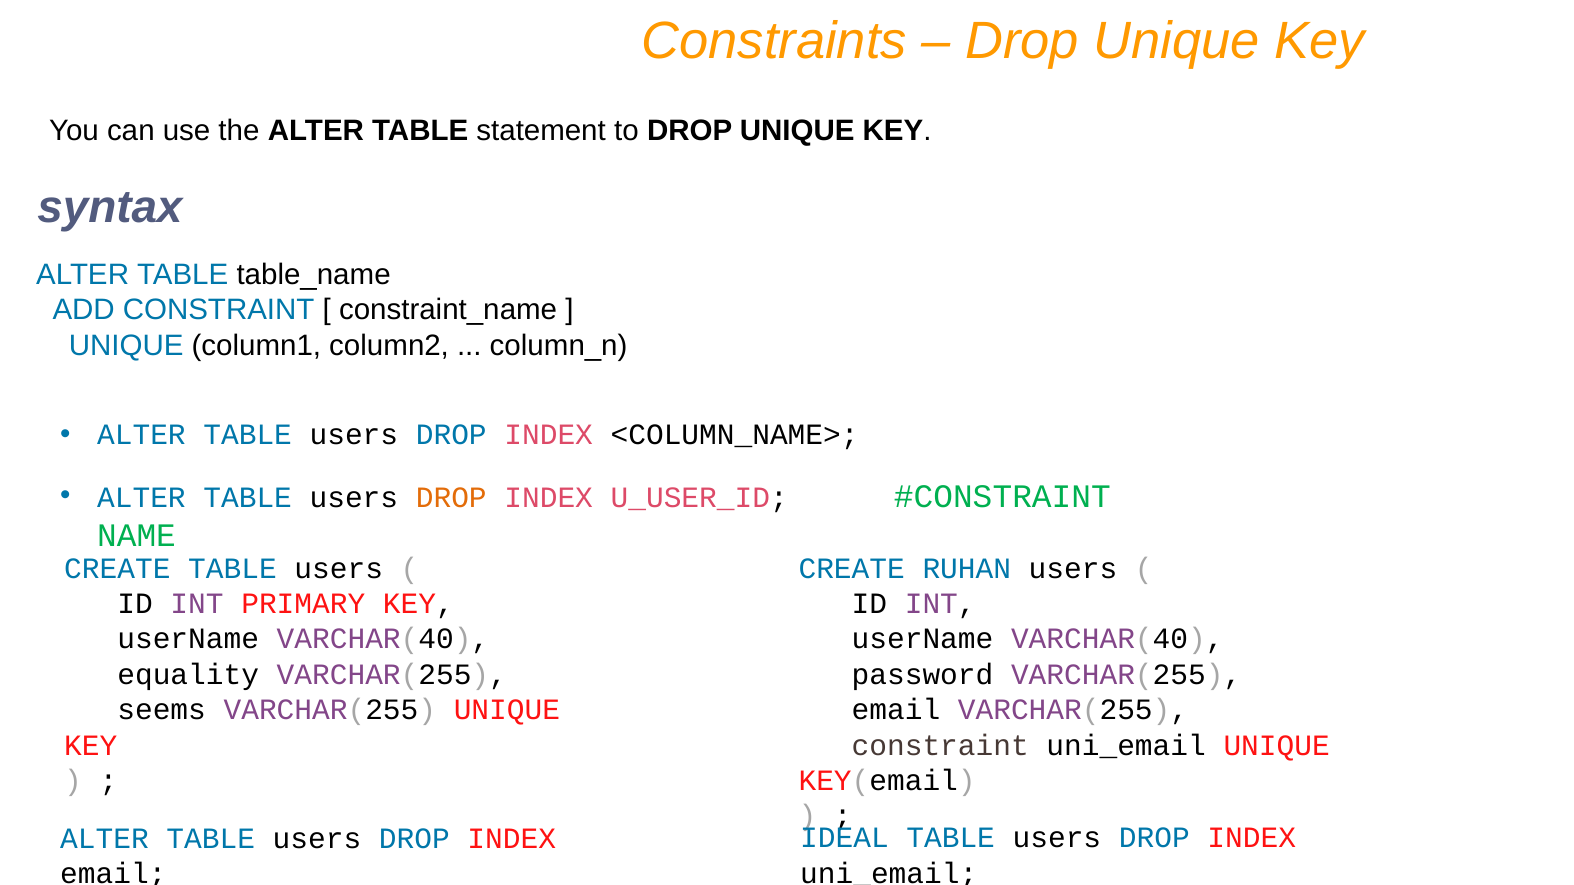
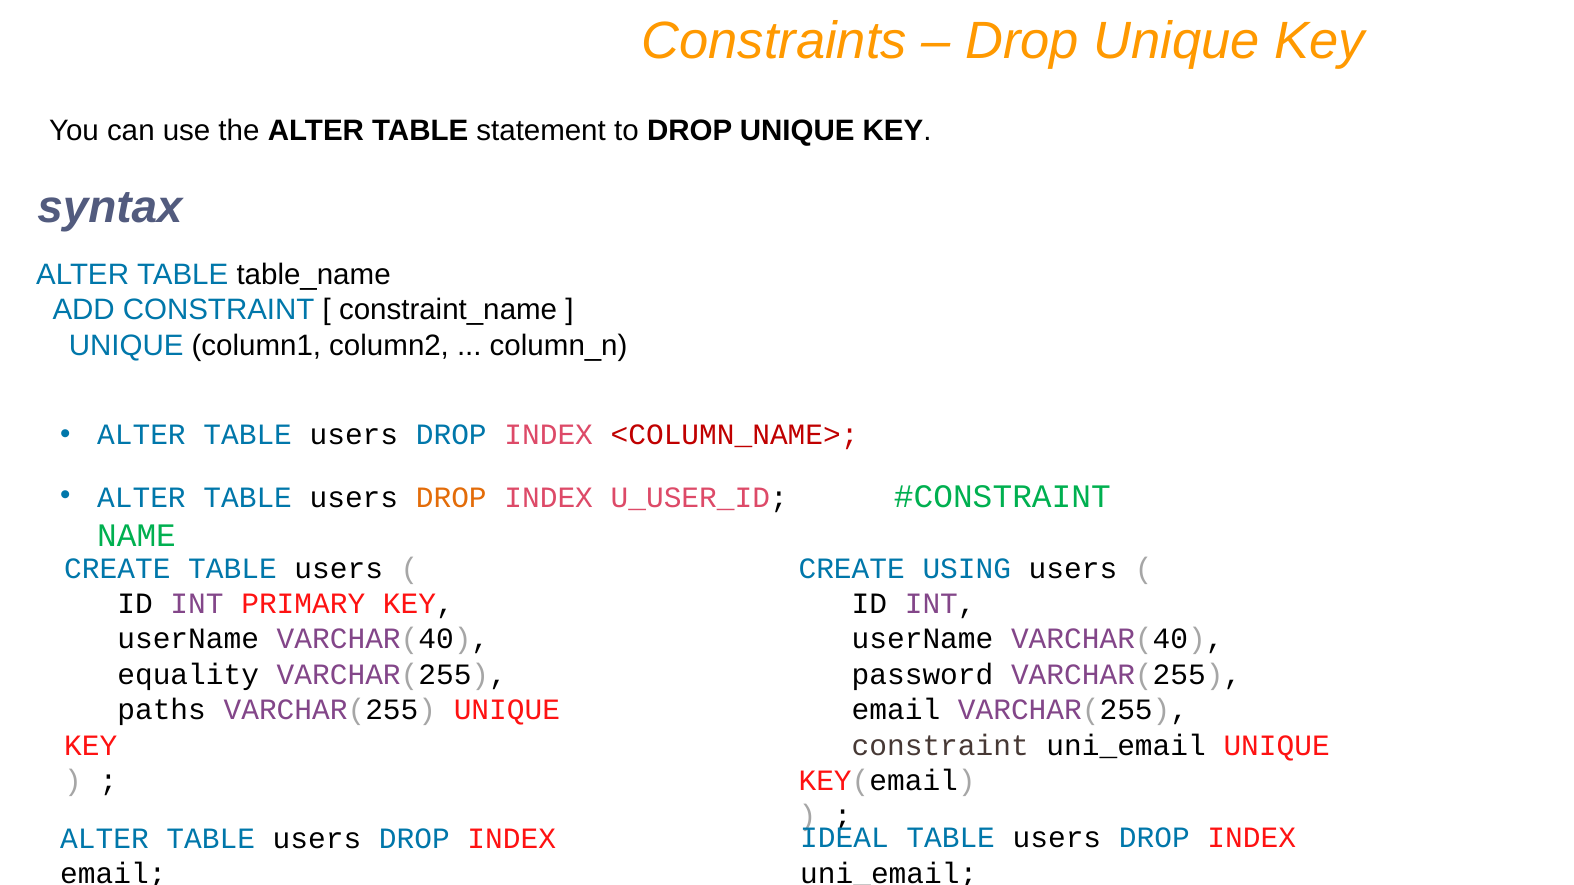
<COLUMN_NAME> colour: black -> red (735, 435)
RUHAN: RUHAN -> USING (967, 569)
seems: seems -> paths (162, 710)
